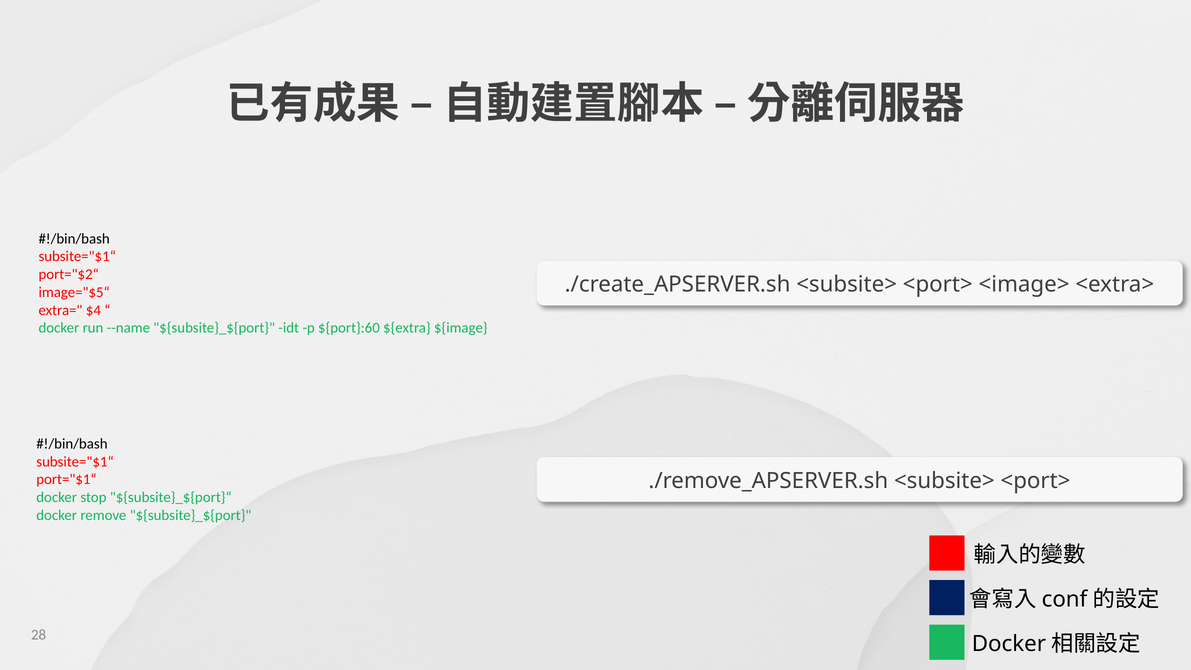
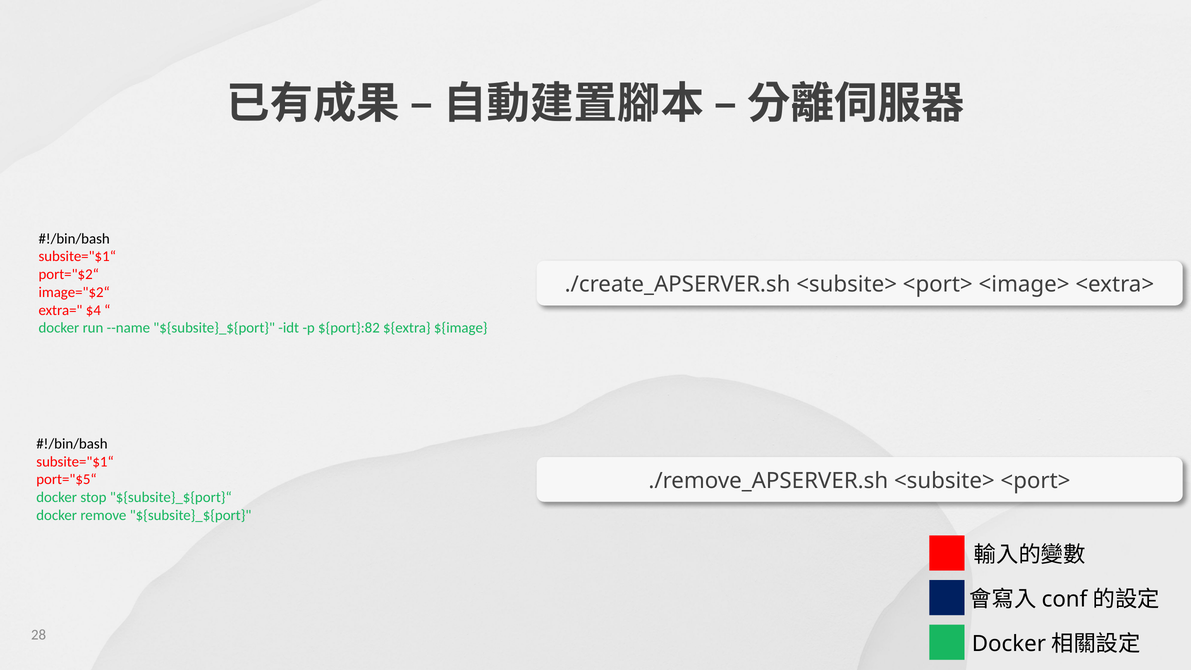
image="$5“: image="$5“ -> image="$2“ (74, 292)
${port}:60: ${port}:60 -> ${port}:82 (349, 328)
port="$1“: port="$1“ -> port="$5“ (66, 479)
